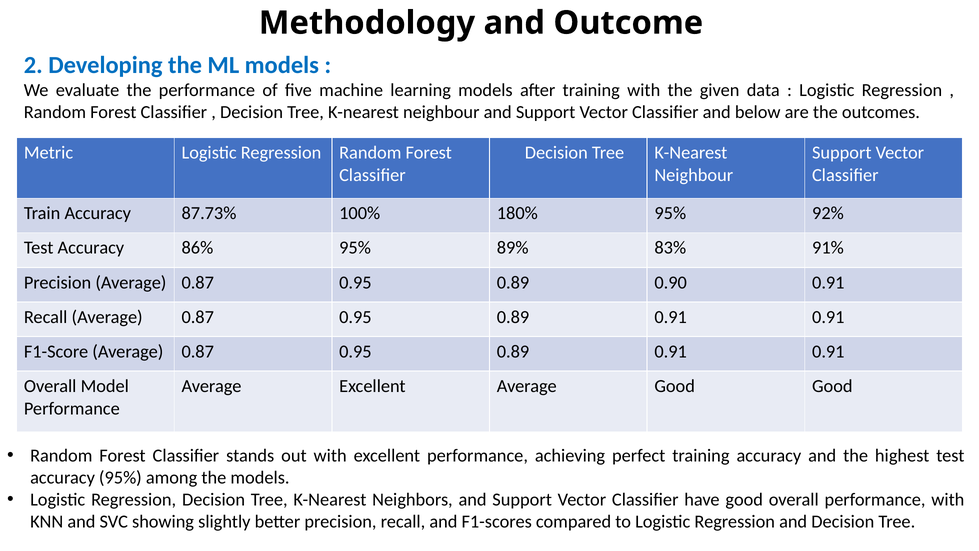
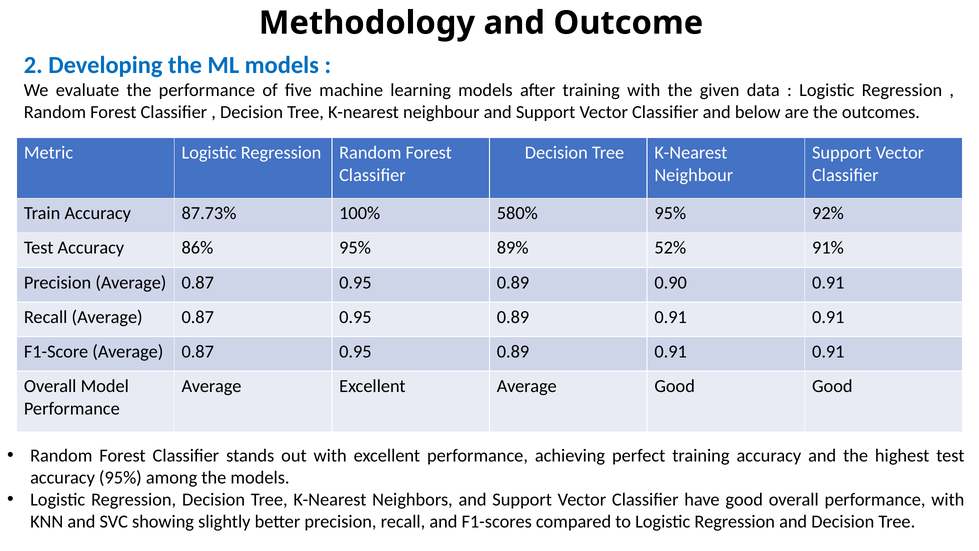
180%: 180% -> 580% (517, 213)
83%: 83% -> 52% (670, 248)
